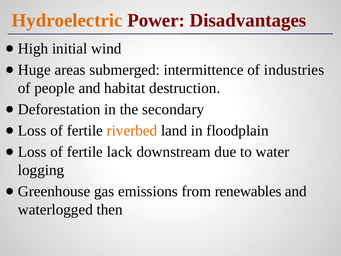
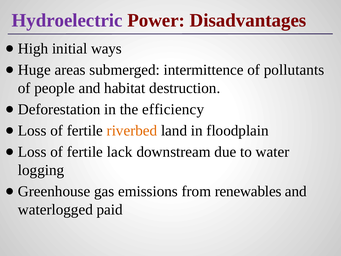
Hydroelectric colour: orange -> purple (67, 20)
wind: wind -> ways (106, 49)
industries: industries -> pollutants (294, 70)
secondary: secondary -> efficiency (173, 109)
then: then -> paid (110, 209)
